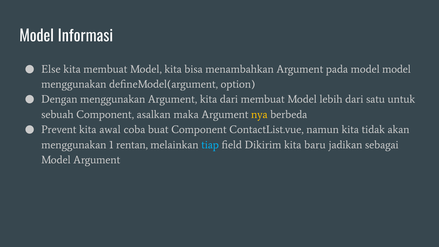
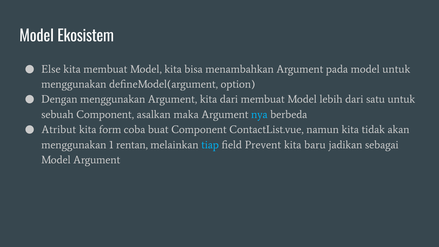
Informasi: Informasi -> Ekosistem (86, 36)
model model: model -> untuk (396, 69)
nya colour: yellow -> light blue (259, 114)
Prevent: Prevent -> Atribut (59, 130)
awal: awal -> form (110, 130)
Dikirim: Dikirim -> Prevent (263, 145)
